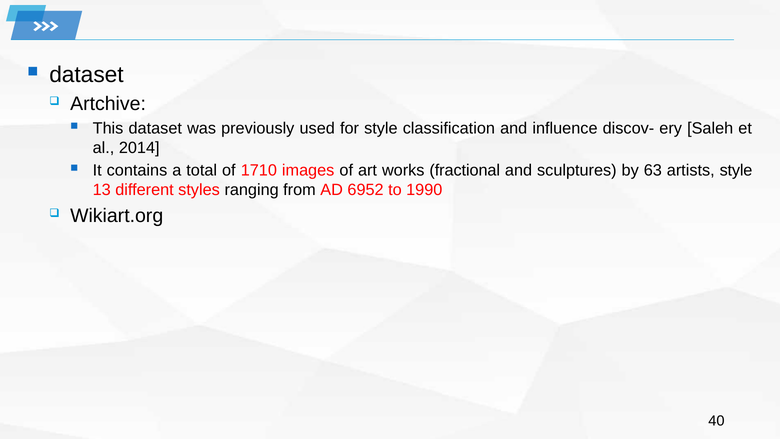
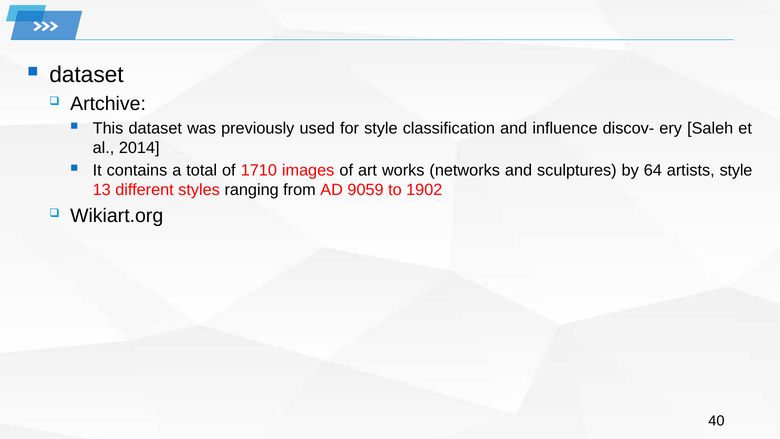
fractional: fractional -> networks (465, 170)
63: 63 -> 64 (653, 170)
6952: 6952 -> 9059 (366, 190)
1990: 1990 -> 1902 (424, 190)
